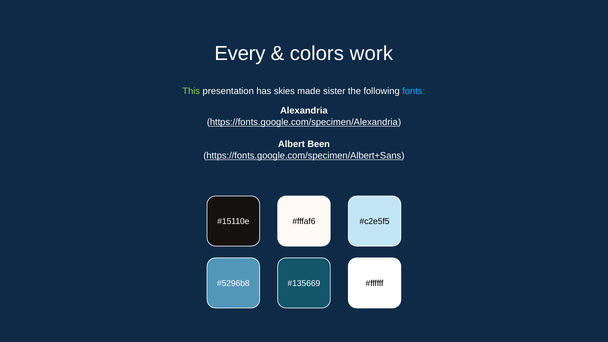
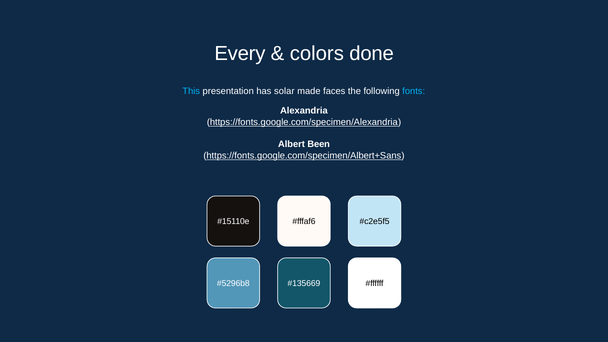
work: work -> done (372, 54)
This colour: light green -> light blue (191, 91)
skies: skies -> solar (284, 91)
sister: sister -> faces (334, 91)
